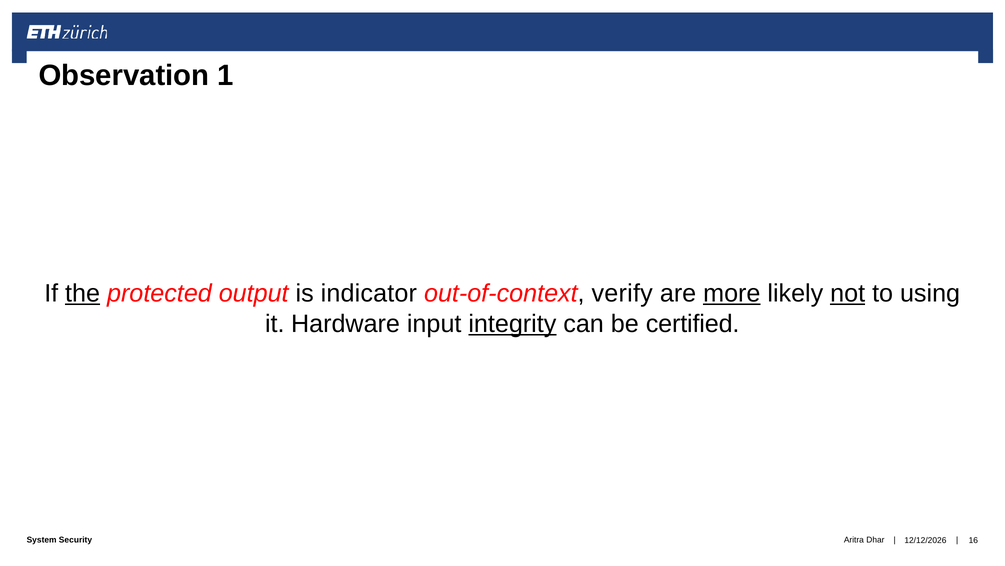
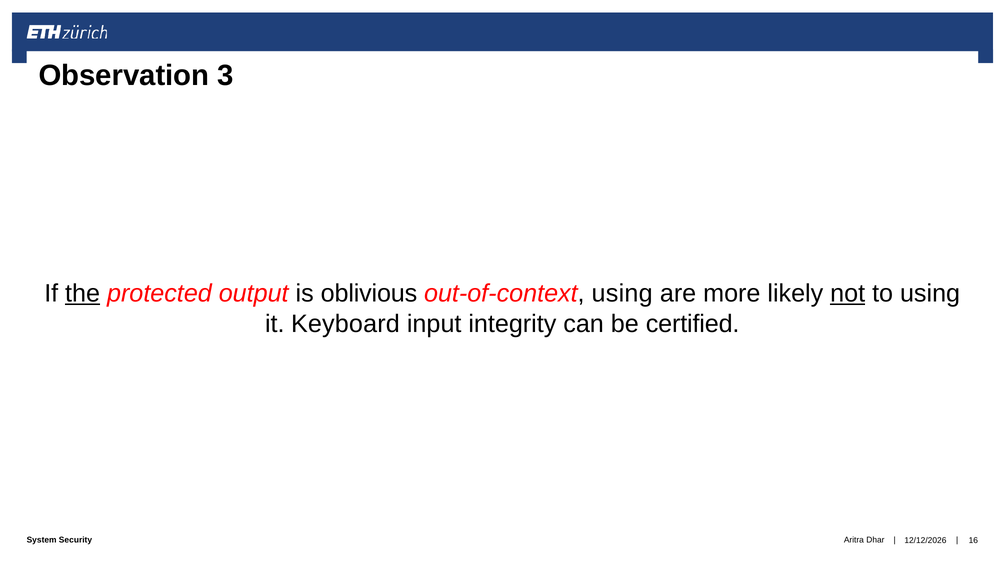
1: 1 -> 3 (226, 75)
indicator: indicator -> oblivious (369, 293)
out-of-context verify: verify -> using (622, 293)
more underline: present -> none (732, 293)
Hardware: Hardware -> Keyboard (345, 323)
integrity underline: present -> none (512, 323)
